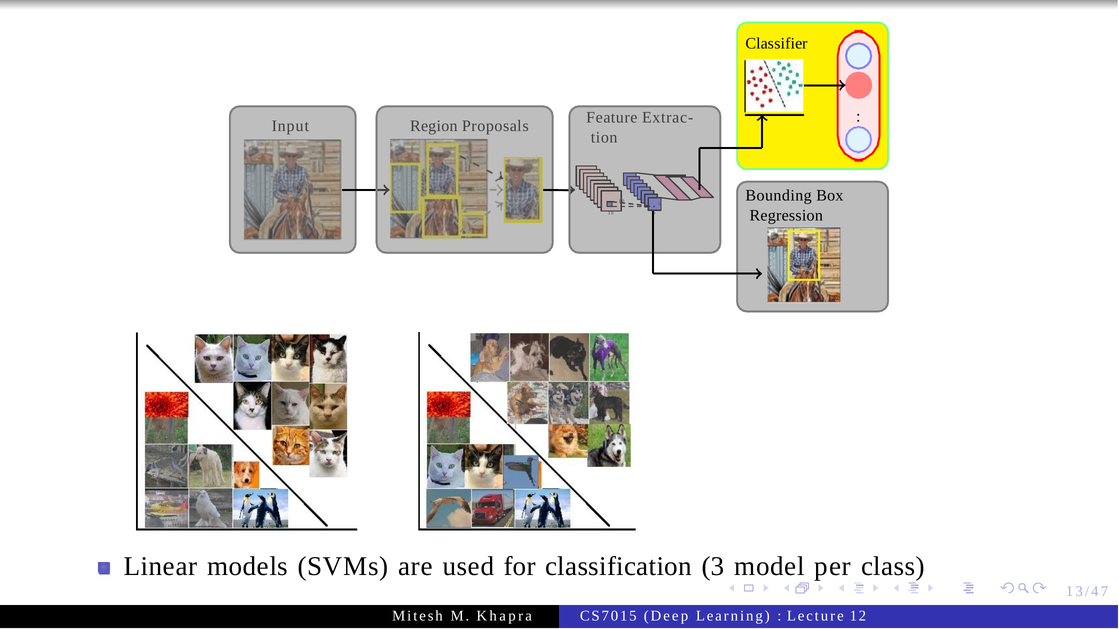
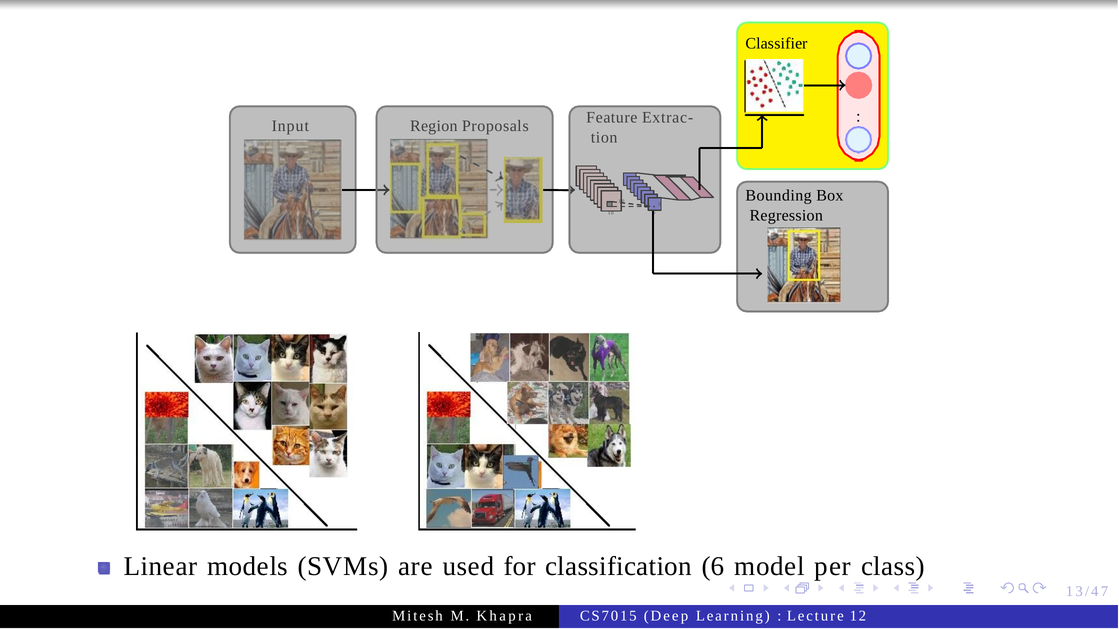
3: 3 -> 6 (713, 567)
